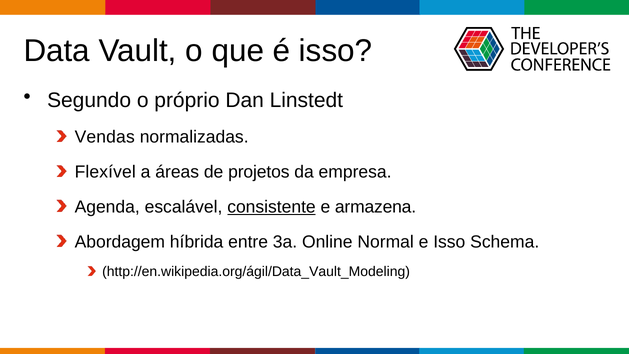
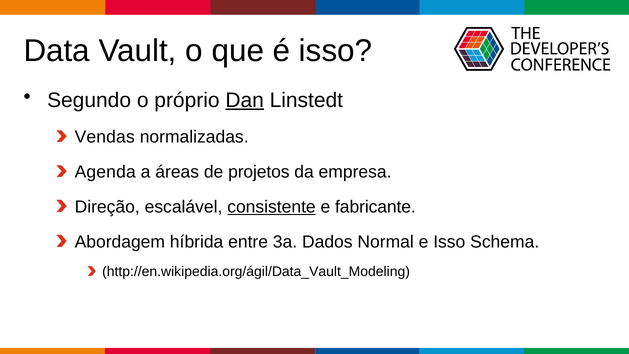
Dan underline: none -> present (245, 100)
Flexível: Flexível -> Agenda (105, 172)
Agenda: Agenda -> Direção (107, 207)
armazena: armazena -> fabricante (375, 207)
Online: Online -> Dados (327, 242)
